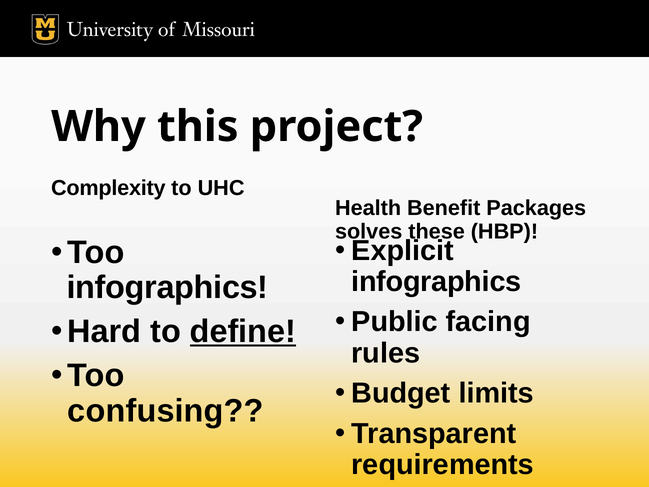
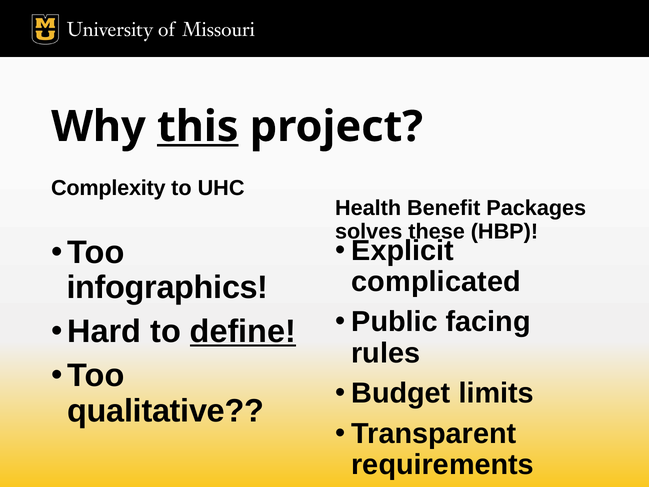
this underline: none -> present (198, 127)
infographics: infographics -> complicated (436, 282)
confusing: confusing -> qualitative (166, 411)
